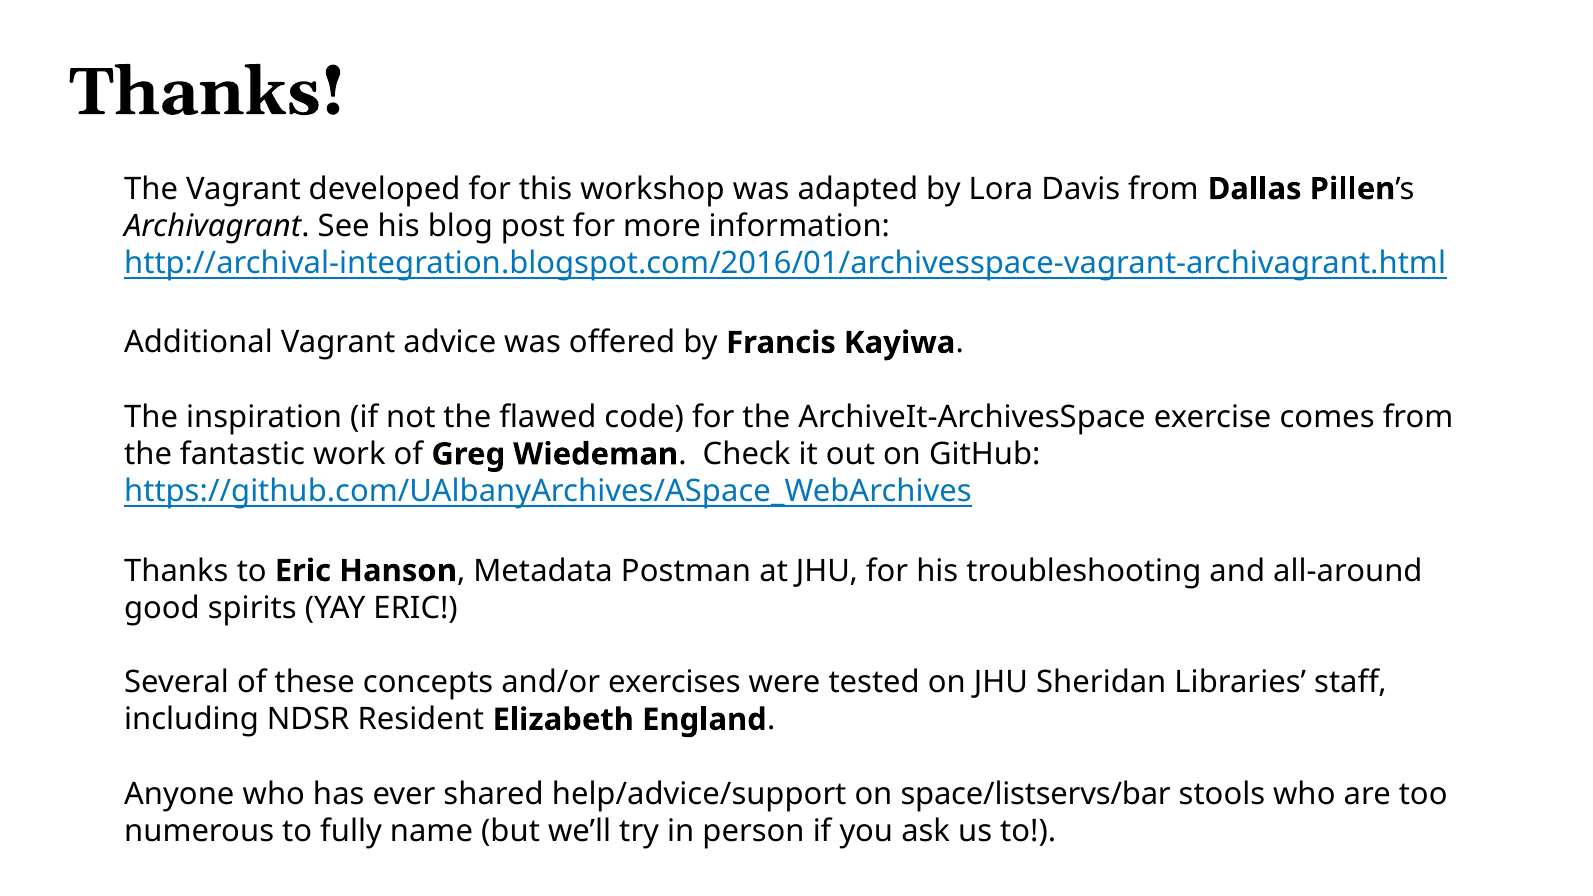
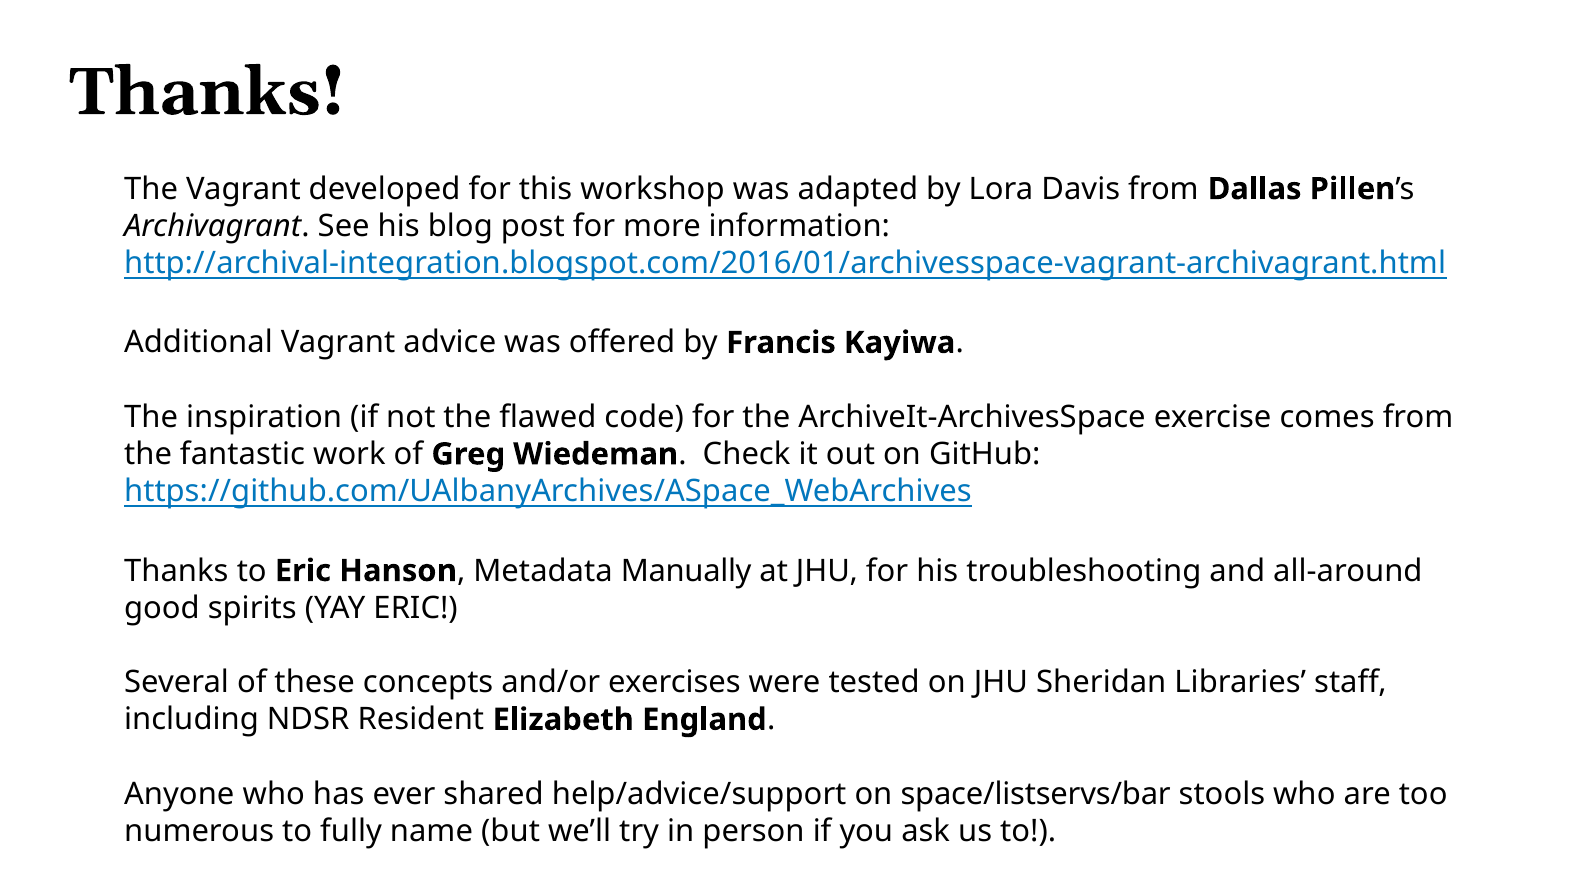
Postman: Postman -> Manually (686, 571)
